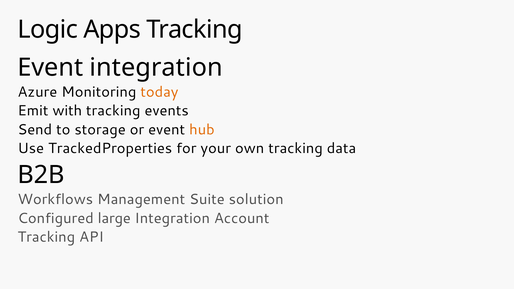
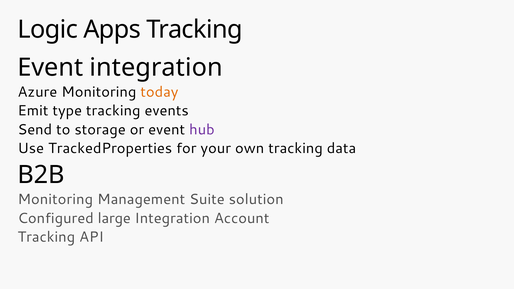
with: with -> type (67, 111)
hub colour: orange -> purple (202, 130)
Workflows: Workflows -> Monitoring (55, 200)
